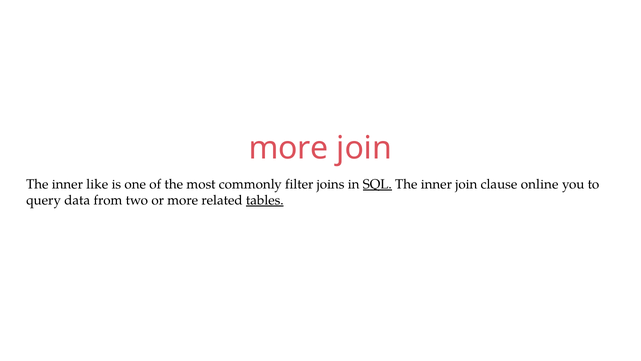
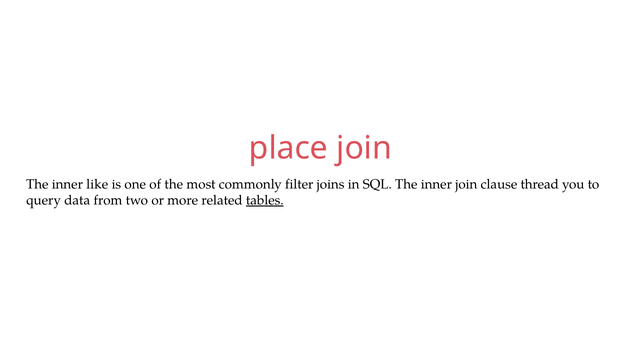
more: more -> place (288, 148)
SQL underline: present -> none (377, 184)
online: online -> thread (540, 184)
